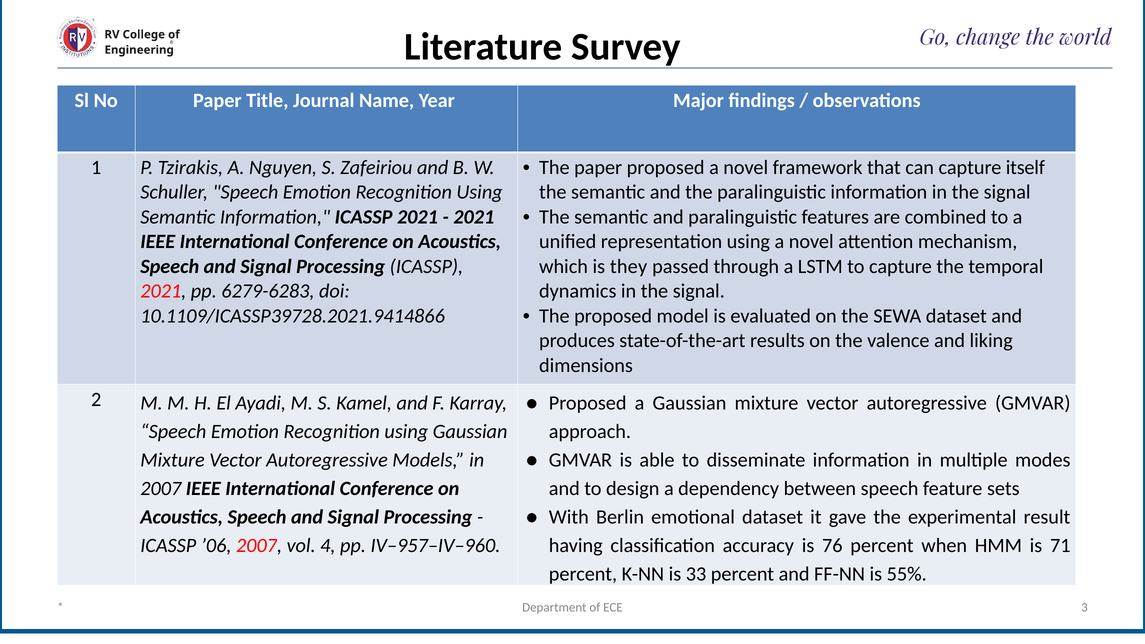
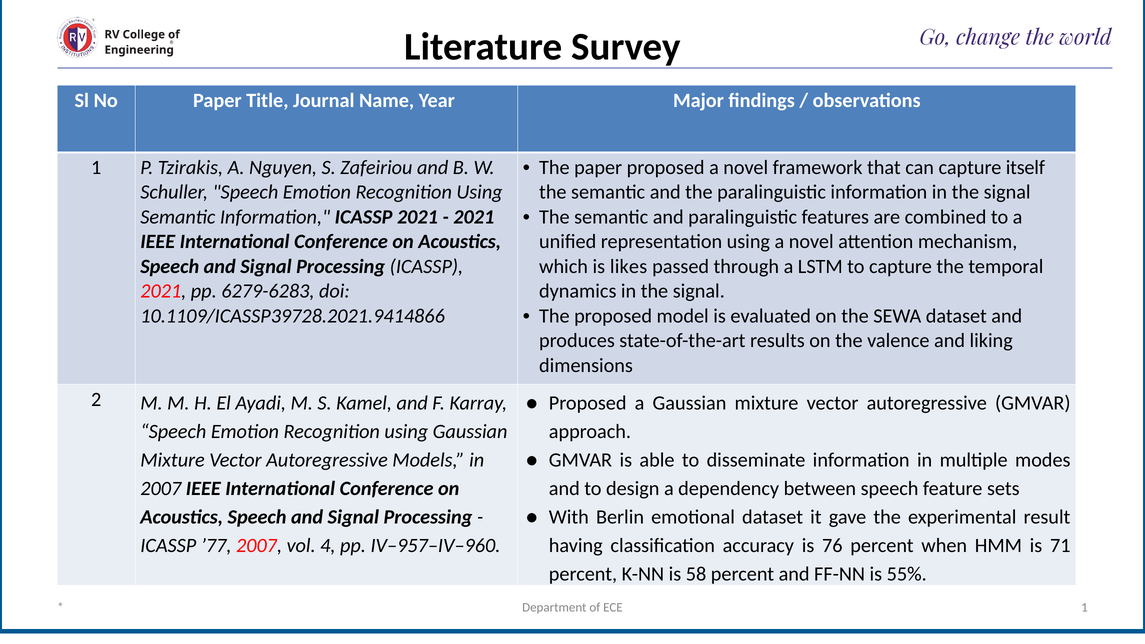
they: they -> likes (629, 267)
’06: ’06 -> ’77 (216, 546)
33: 33 -> 58 (696, 574)
ECE 3: 3 -> 1 (1084, 608)
